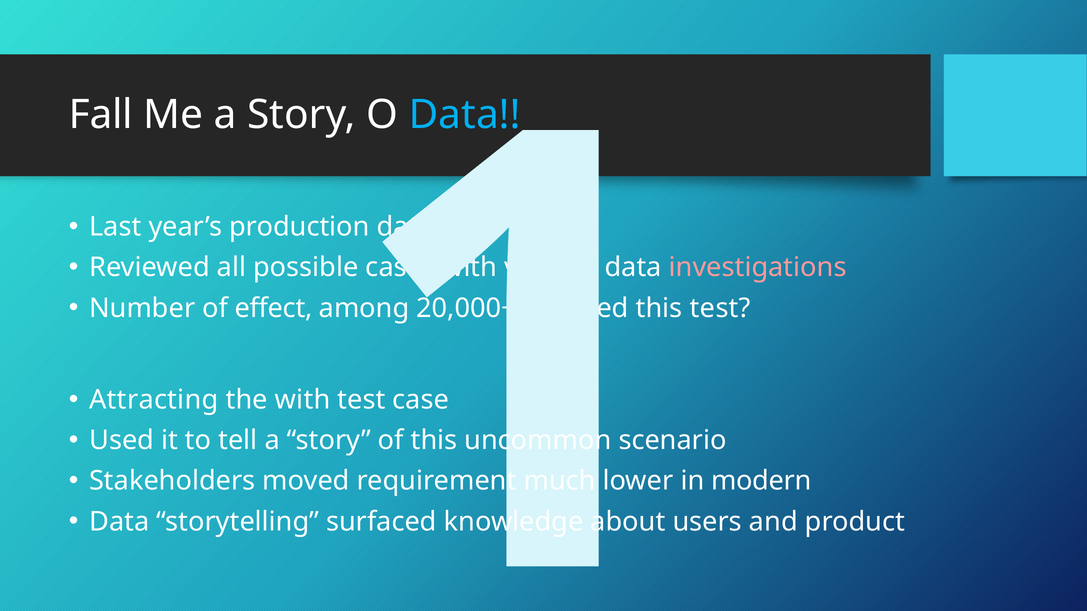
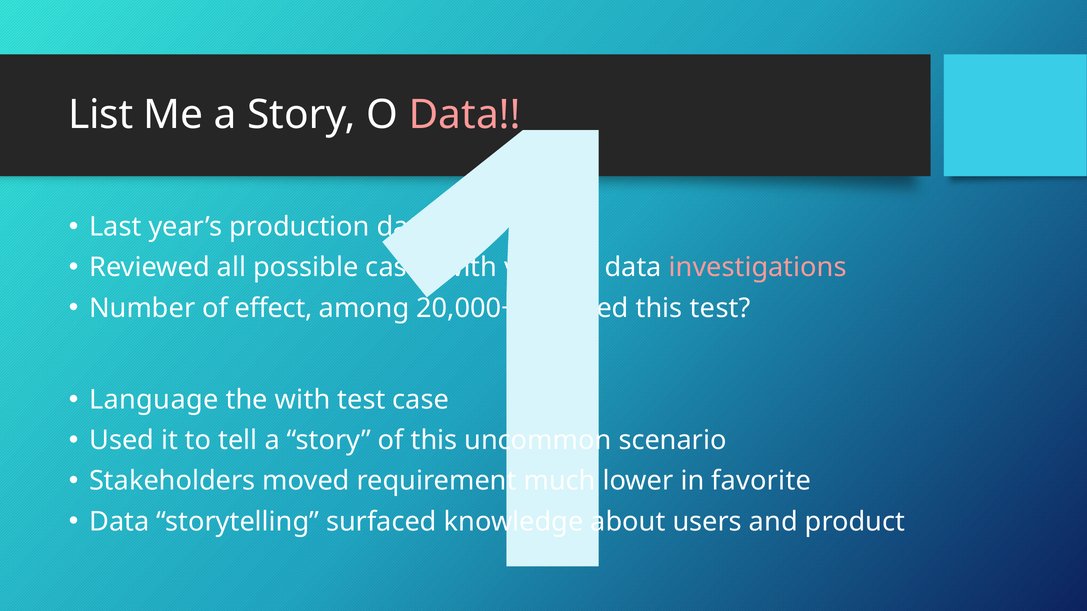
Fall: Fall -> List (101, 115)
Data colour: light blue -> pink (465, 115)
Attracting: Attracting -> Language (154, 400)
modern: modern -> favorite (761, 481)
